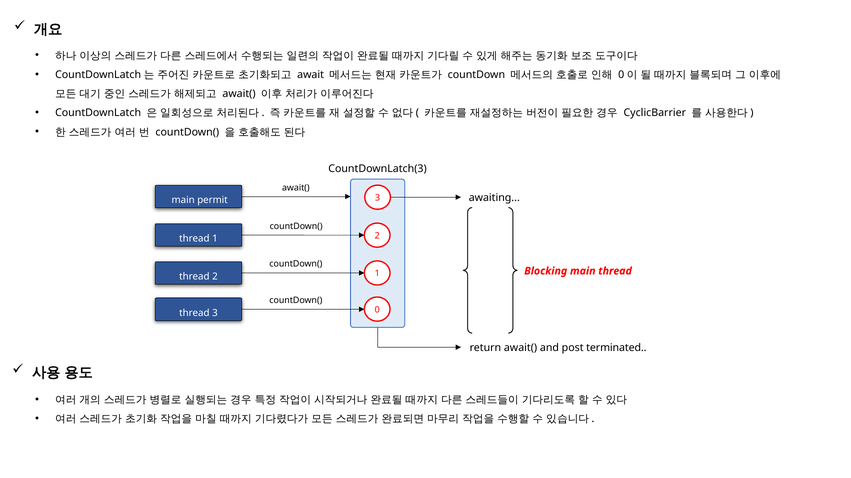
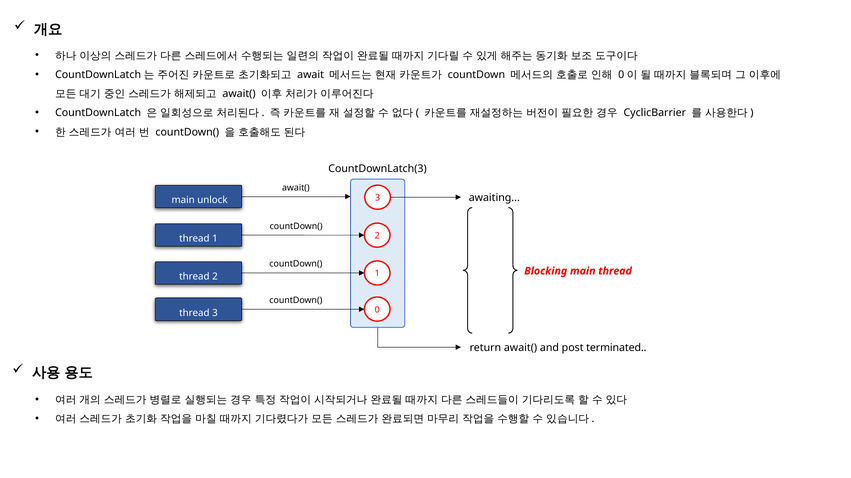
permit: permit -> unlock (212, 200)
